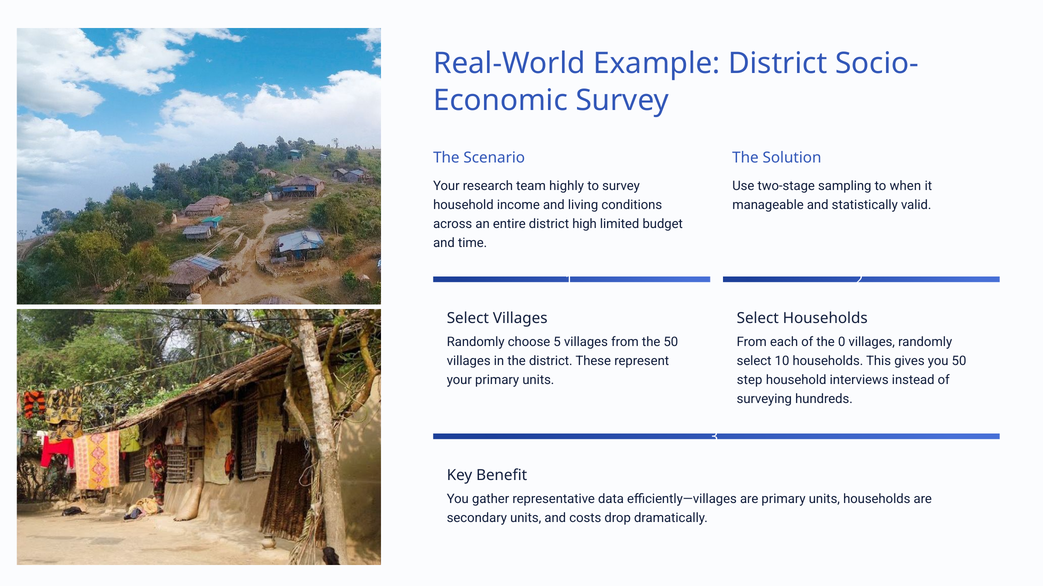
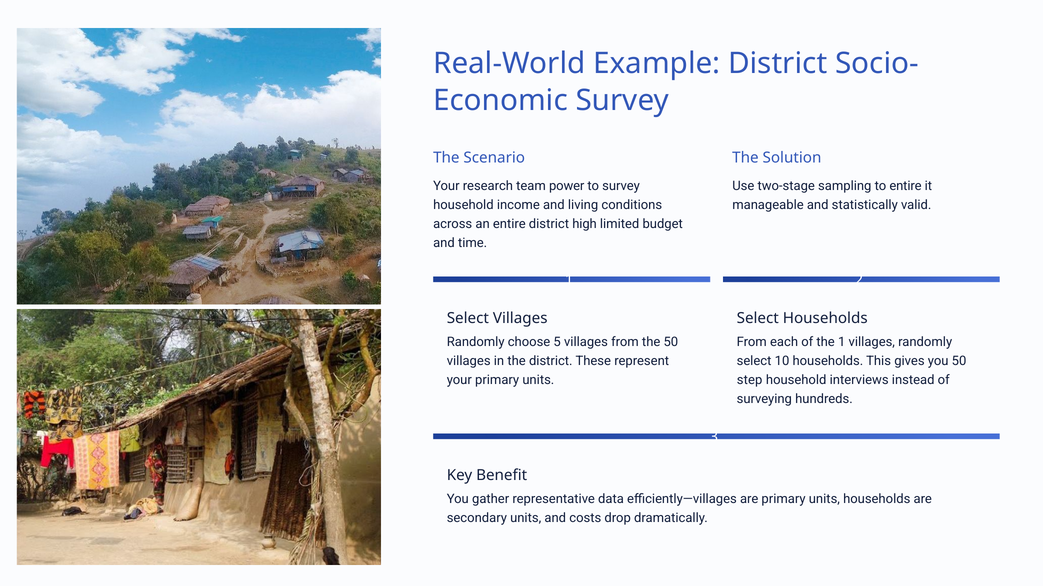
highly: highly -> power (567, 186)
to when: when -> entire (906, 186)
the 0: 0 -> 1 (842, 342)
